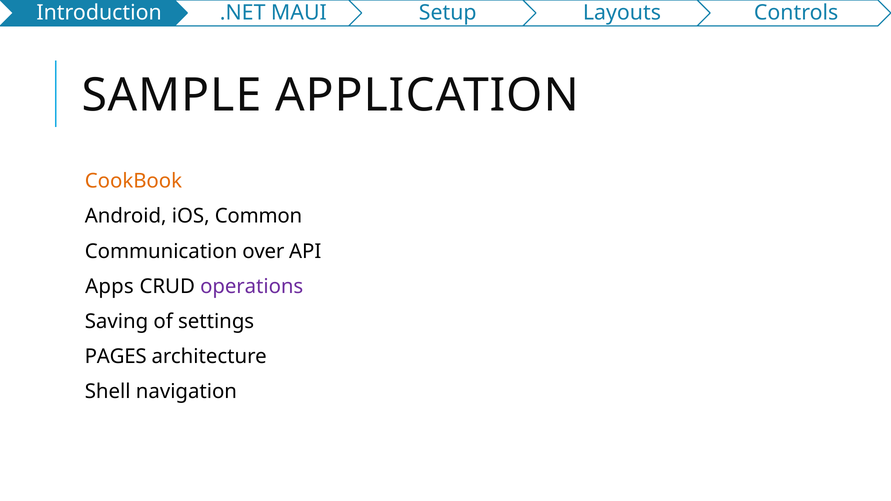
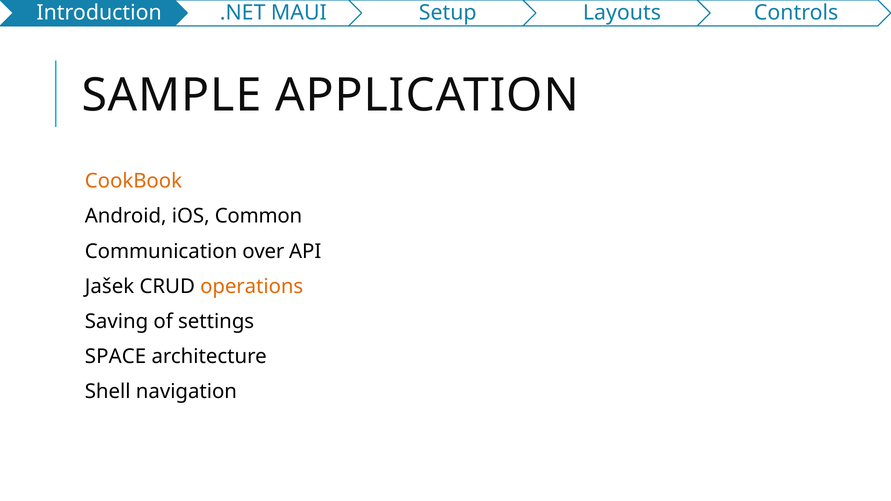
Apps: Apps -> Jašek (110, 286)
operations colour: purple -> orange (252, 286)
PAGES: PAGES -> SPACE (116, 357)
